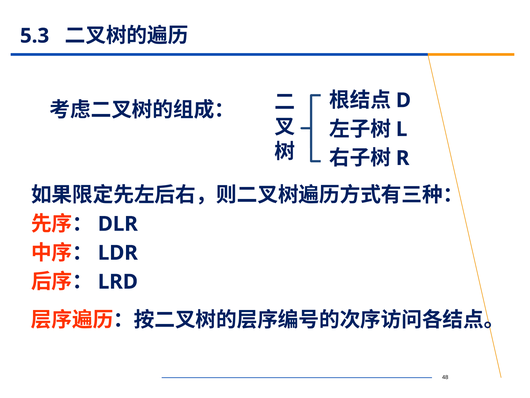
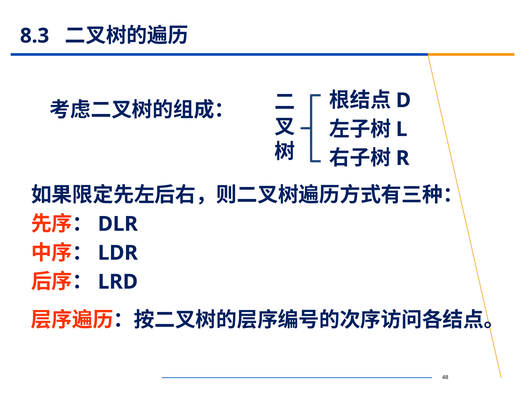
5.3: 5.3 -> 8.3 (35, 36)
